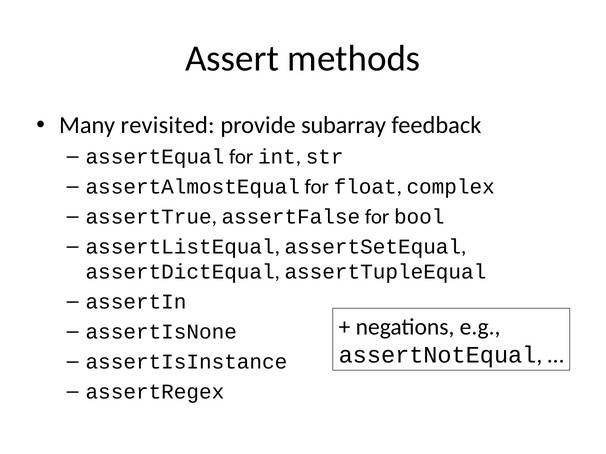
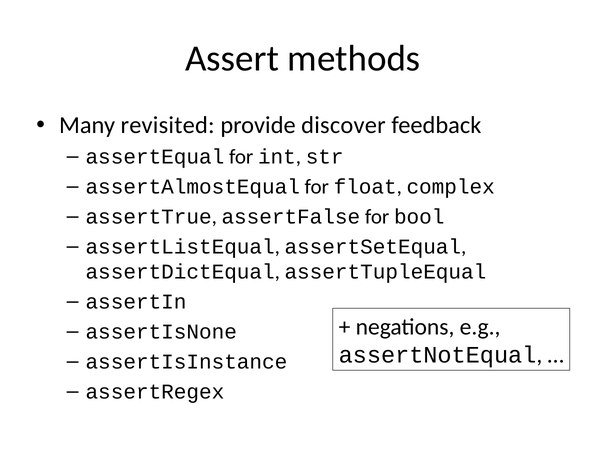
subarray: subarray -> discover (343, 125)
